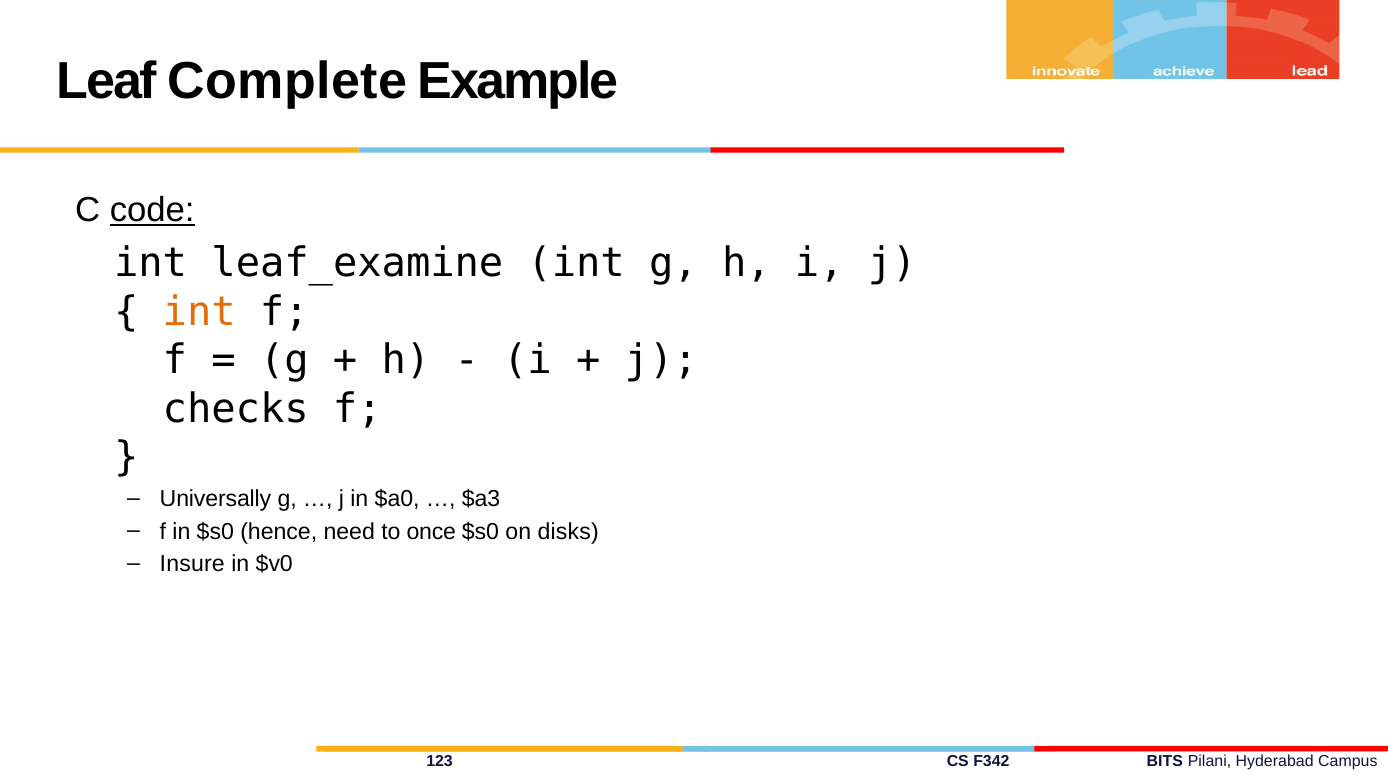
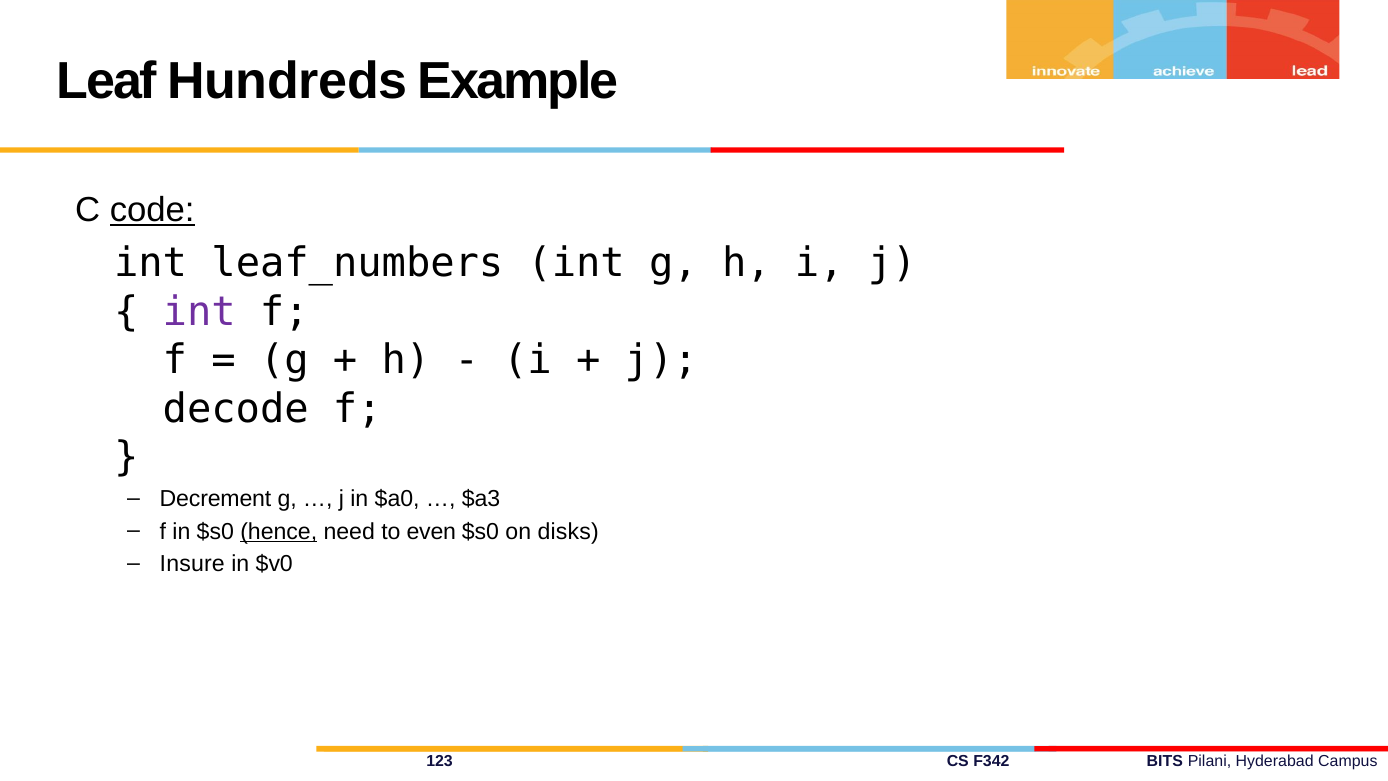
Complete: Complete -> Hundreds (288, 81)
leaf_examine: leaf_examine -> leaf_numbers (357, 263)
int colour: orange -> purple (199, 312)
checks: checks -> decode (236, 409)
Universally: Universally -> Decrement (215, 499)
hence underline: none -> present (279, 531)
once: once -> even (431, 531)
